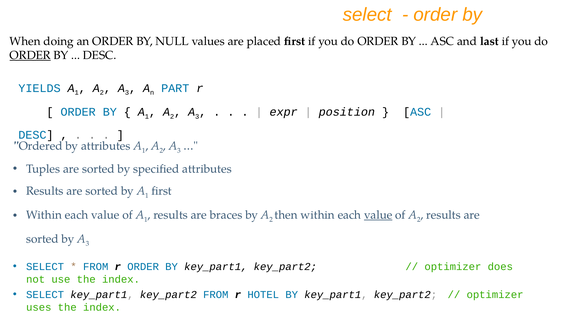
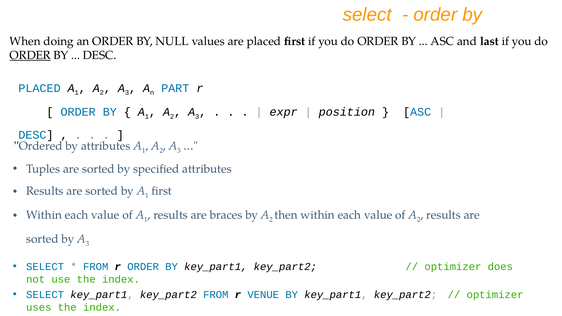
YIELDS: YIELDS -> PLACED (40, 88)
value underline: present -> none (378, 215)
HOTEL: HOTEL -> VENUE (263, 295)
